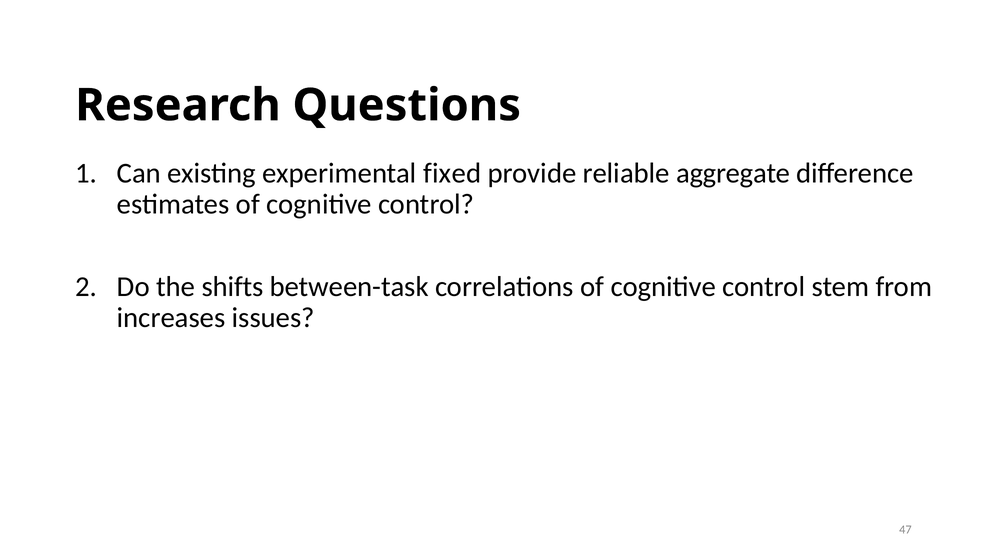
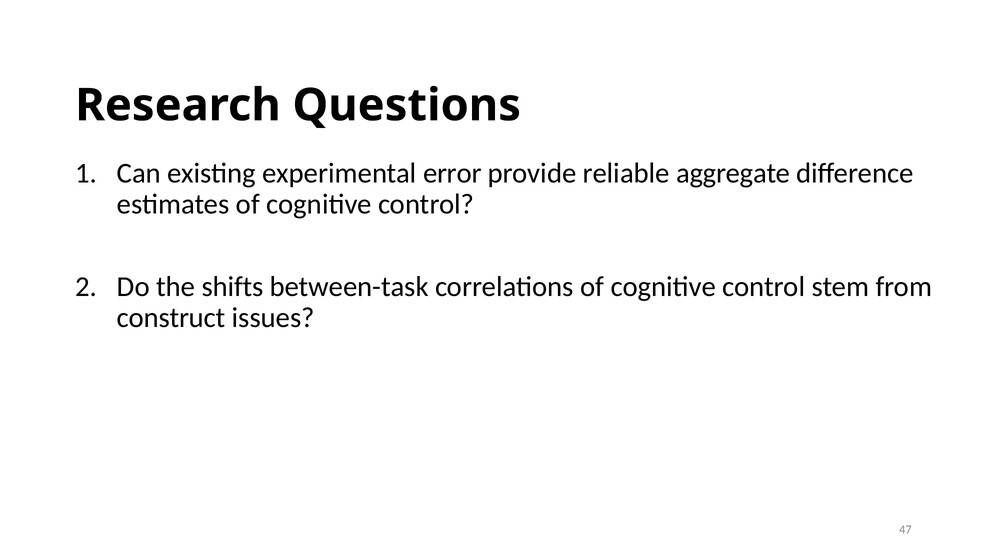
fixed: fixed -> error (452, 173)
increases: increases -> construct (171, 318)
